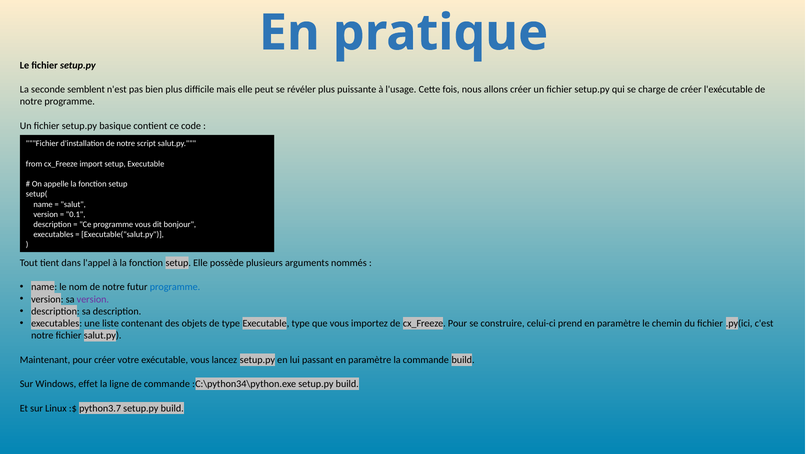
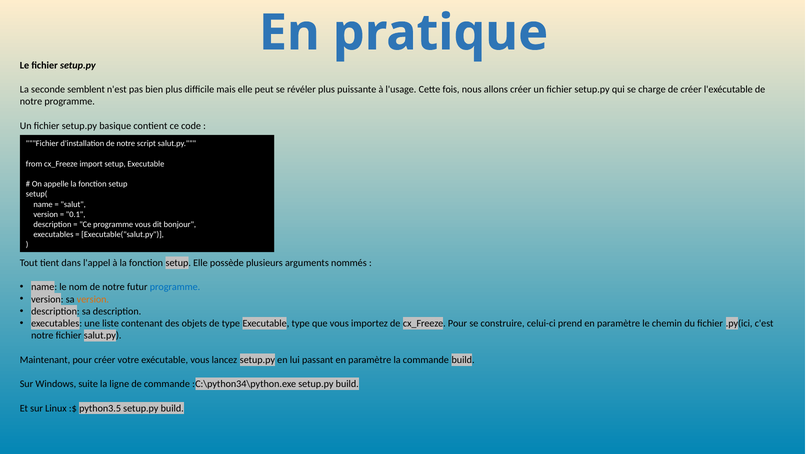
version colour: purple -> orange (93, 299)
effet: effet -> suite (88, 384)
python3.7: python3.7 -> python3.5 (100, 408)
